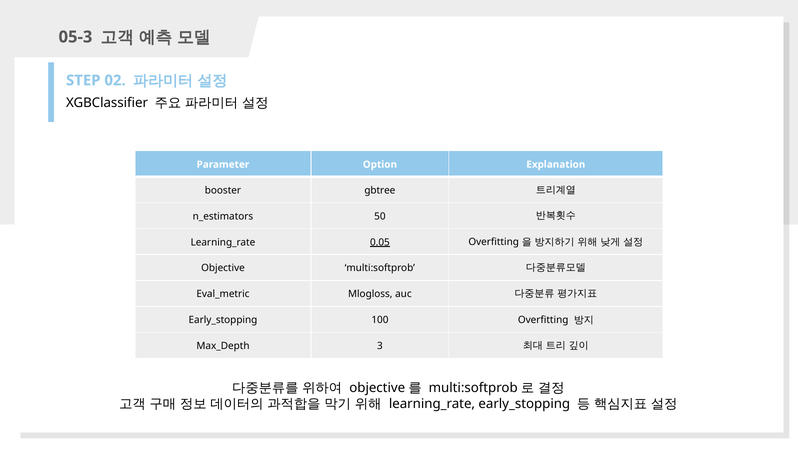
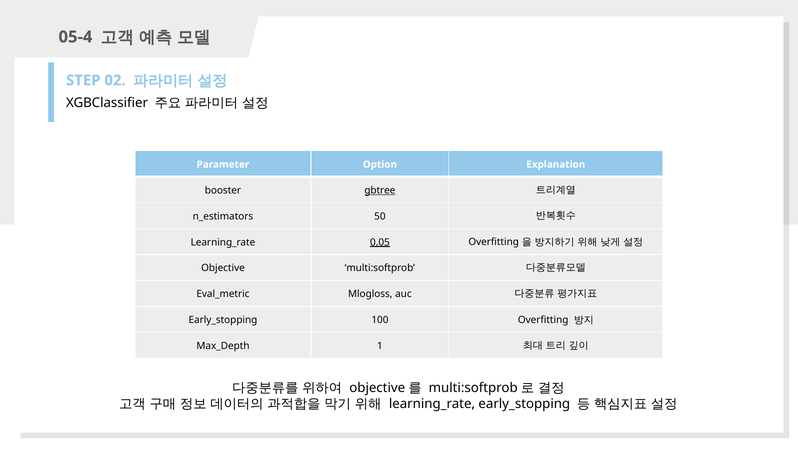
05-3: 05-3 -> 05-4 (75, 37)
gbtree underline: none -> present (380, 190)
3: 3 -> 1 (380, 346)
